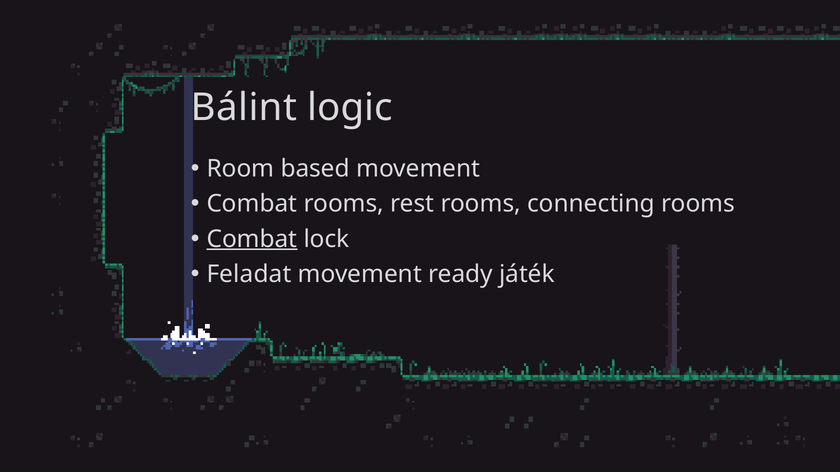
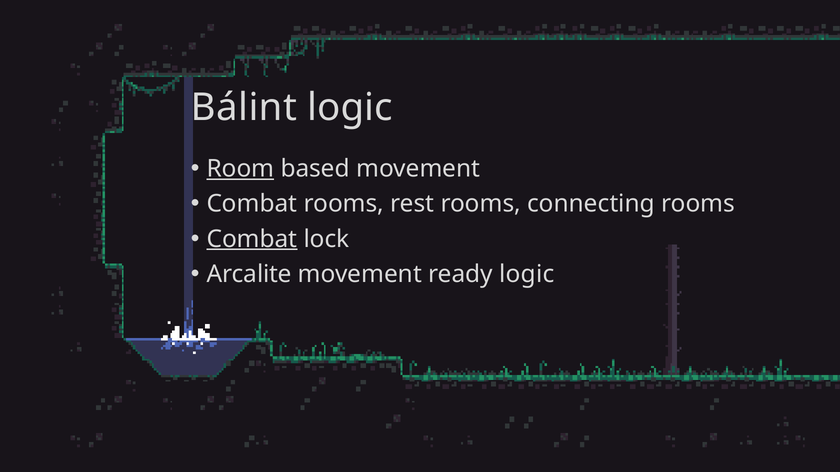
Room underline: none -> present (240, 169)
Feladat: Feladat -> Arcalite (249, 274)
ready játék: játék -> logic (527, 274)
